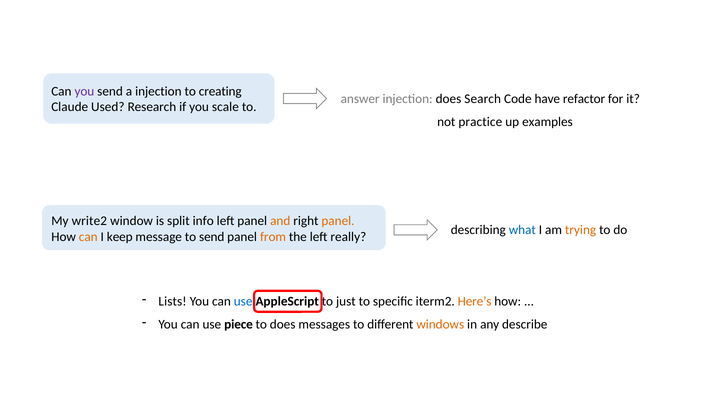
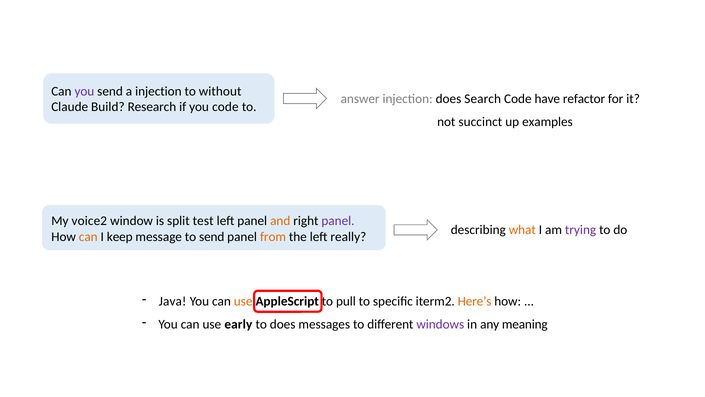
creating: creating -> without (220, 91)
Used: Used -> Build (108, 107)
you scale: scale -> code (225, 107)
practice: practice -> succinct (480, 122)
write2: write2 -> voice2 (89, 221)
info: info -> test (203, 221)
panel colour: orange -> purple (338, 221)
what colour: blue -> orange (522, 230)
trying colour: orange -> purple (581, 230)
Lists: Lists -> Java (173, 301)
use colour: blue -> orange (243, 301)
just: just -> pull (346, 301)
piece: piece -> early (238, 324)
windows colour: orange -> purple (440, 324)
describe: describe -> meaning (525, 324)
